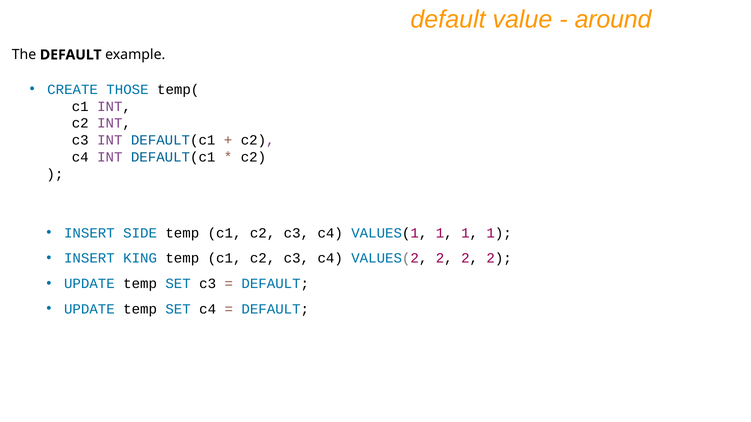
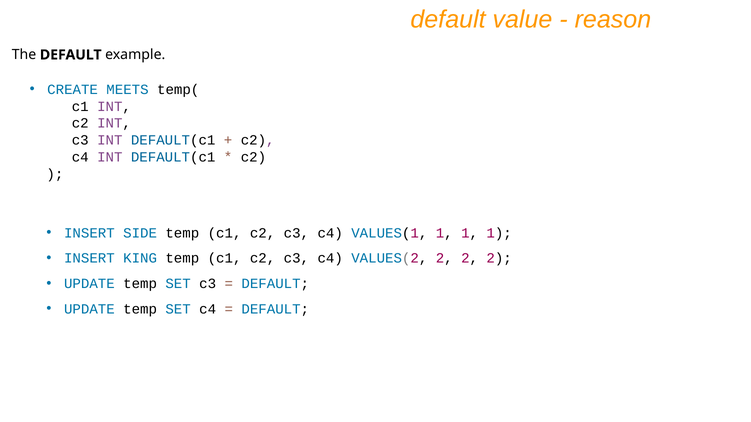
around: around -> reason (613, 20)
THOSE: THOSE -> MEETS (127, 90)
